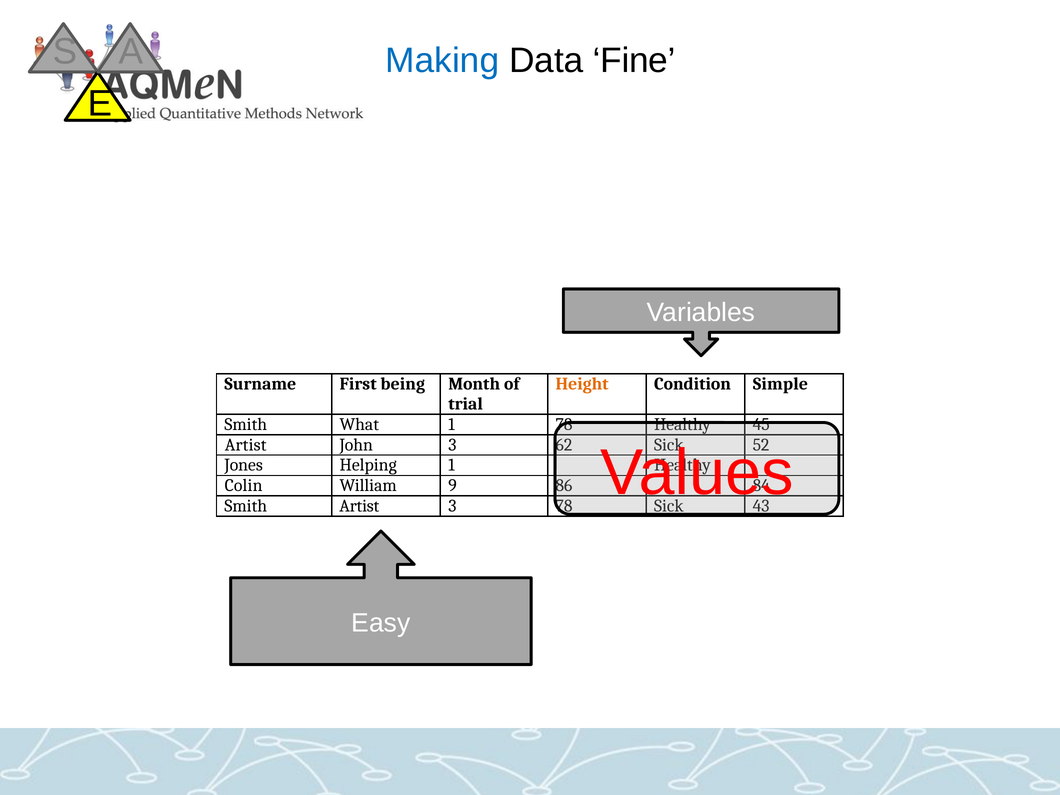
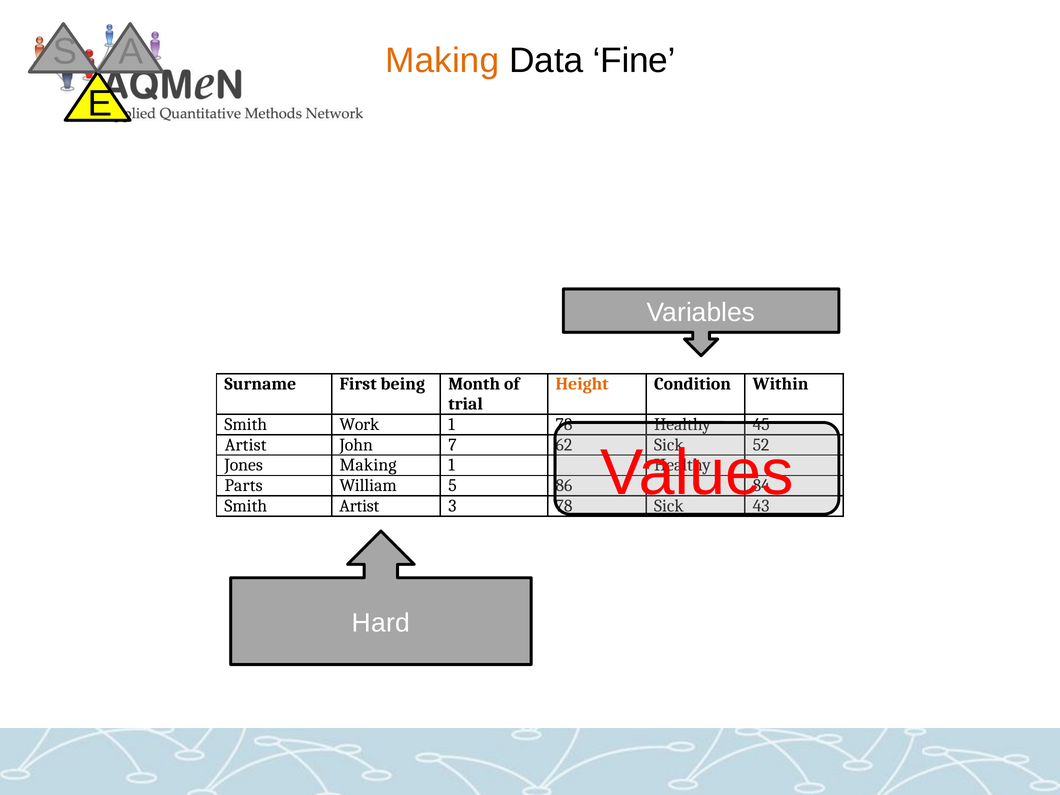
Making colour: blue -> orange (442, 61)
Simple: Simple -> Within (781, 384)
What: What -> Work (359, 424)
John 3: 3 -> 7 (452, 445)
Jones Helping: Helping -> Making (368, 465)
Colin: Colin -> Parts (244, 485)
9: 9 -> 5 (452, 485)
Easy: Easy -> Hard (381, 623)
